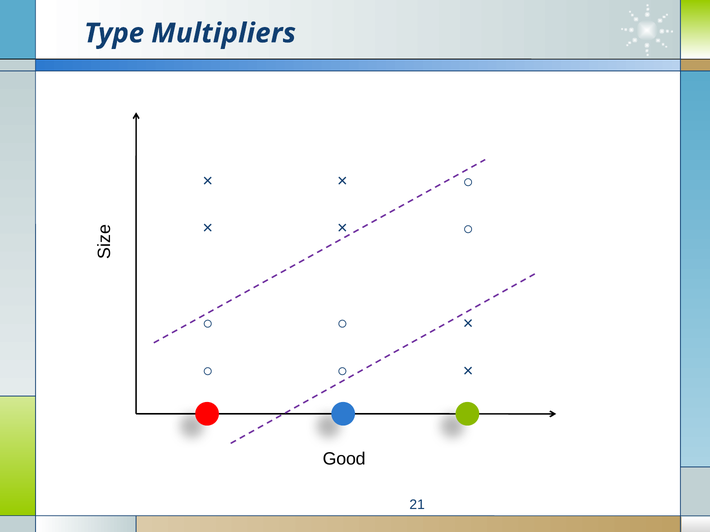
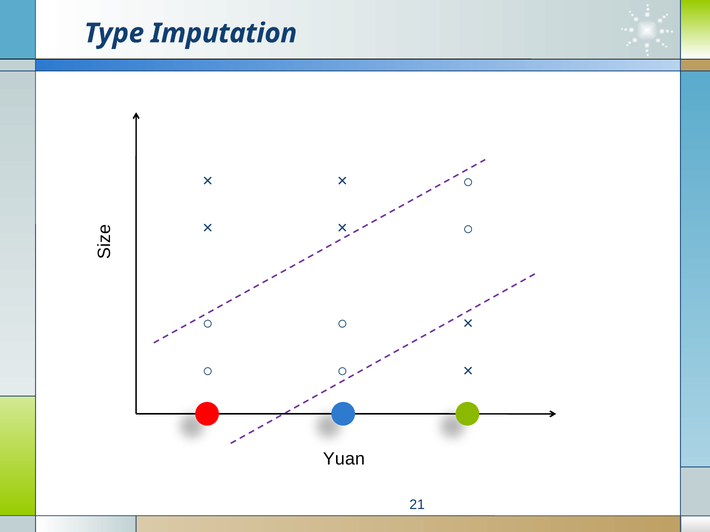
Multipliers: Multipliers -> Imputation (224, 33)
Good: Good -> Yuan (344, 459)
